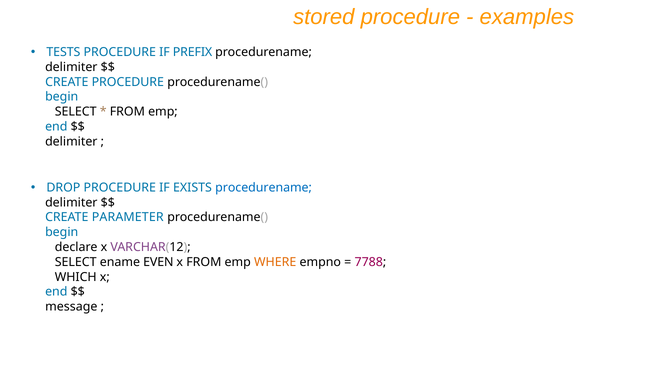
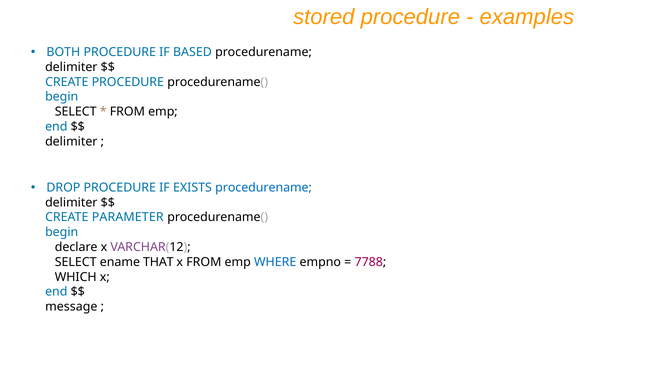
TESTS: TESTS -> BOTH (63, 52)
PREFIX: PREFIX -> BASED (192, 52)
EVEN: EVEN -> THAT (158, 262)
WHERE colour: orange -> blue (275, 262)
